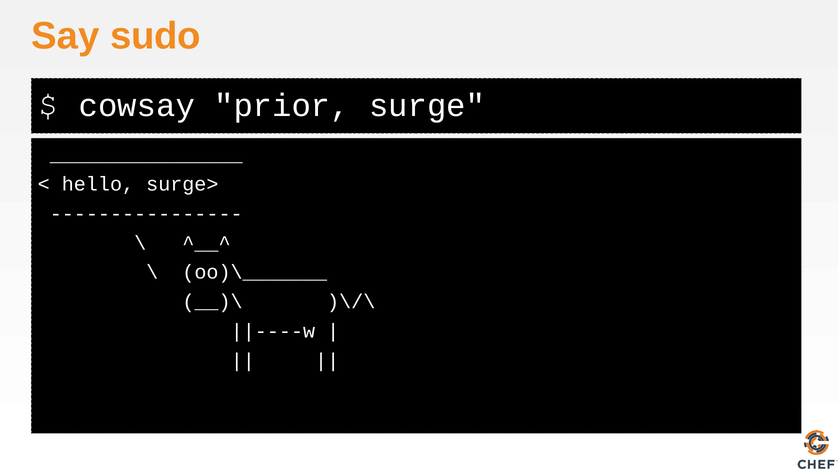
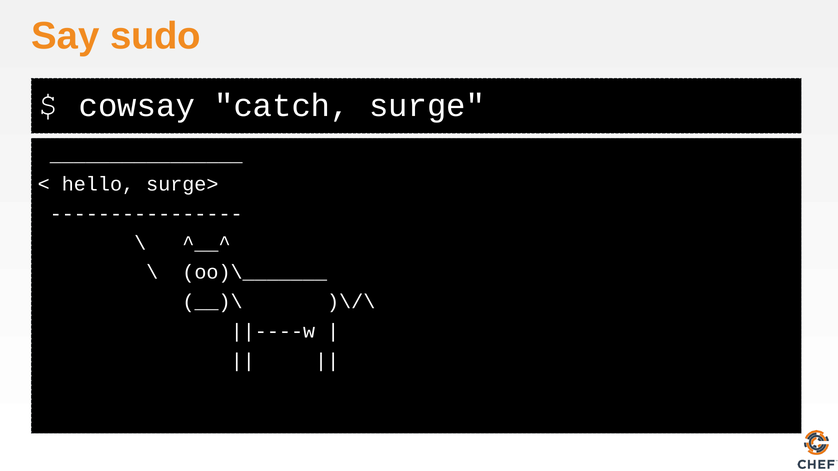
prior: prior -> catch (282, 106)
